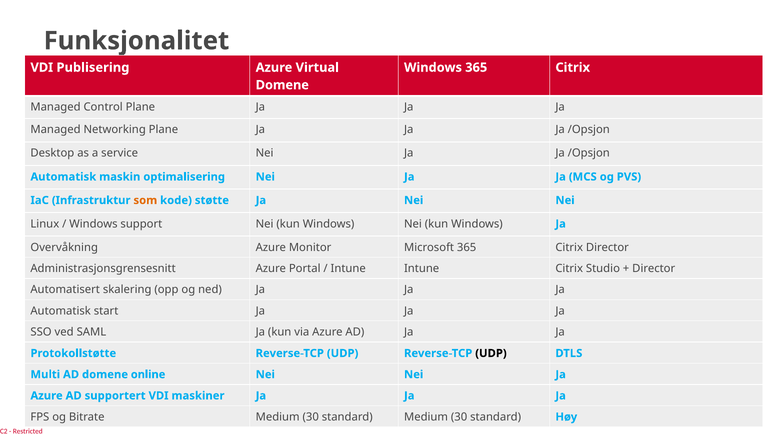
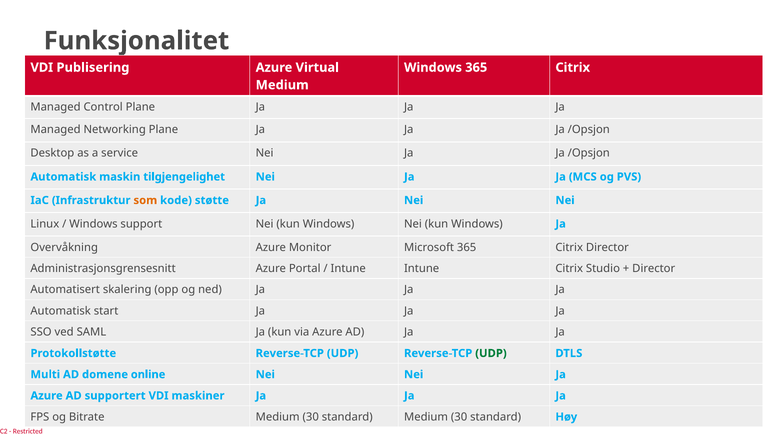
Domene: Domene -> Medium (282, 85)
optimalisering: optimalisering -> tilgjengelighet (184, 177)
UDP colour: black -> green (491, 353)
